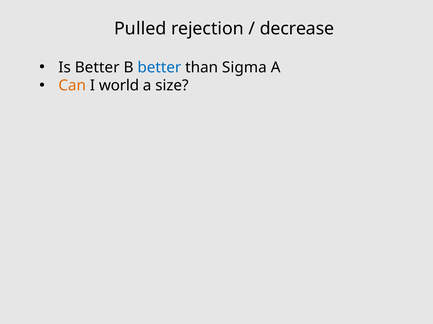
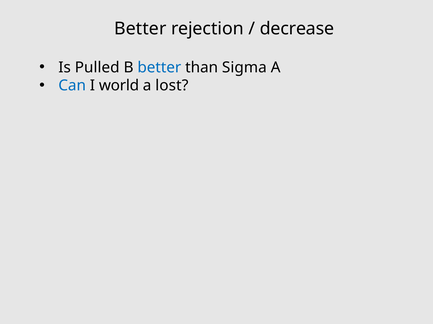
Pulled: Pulled -> Better (140, 29)
Is Better: Better -> Pulled (97, 68)
Can colour: orange -> blue (72, 86)
size: size -> lost (172, 86)
